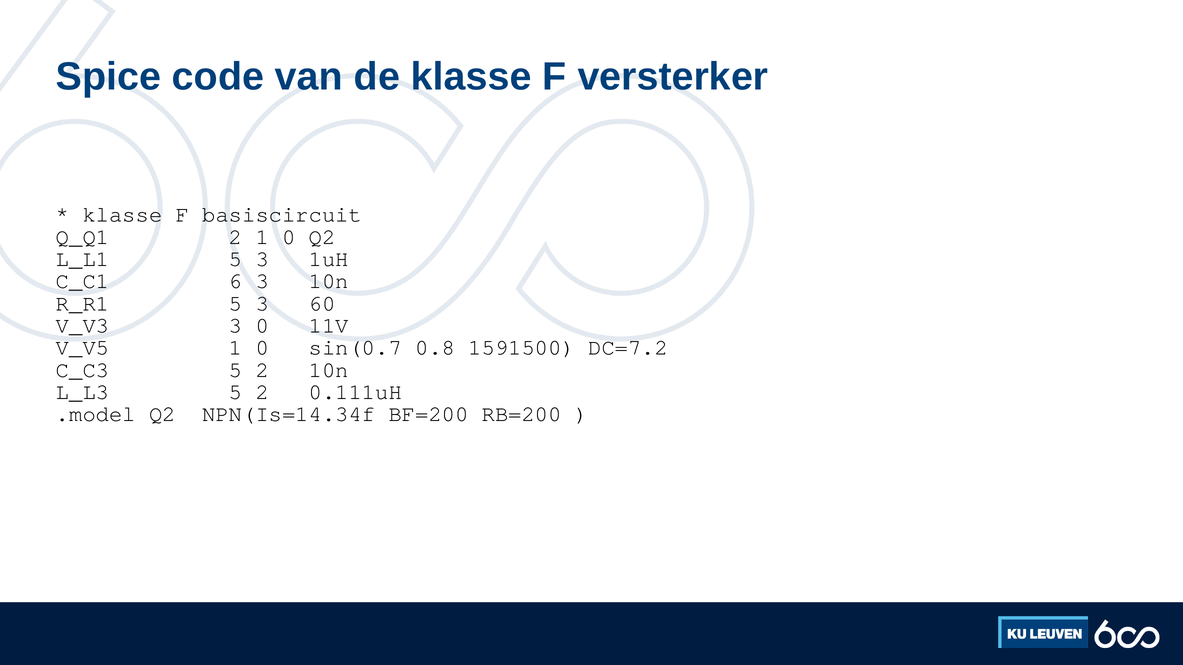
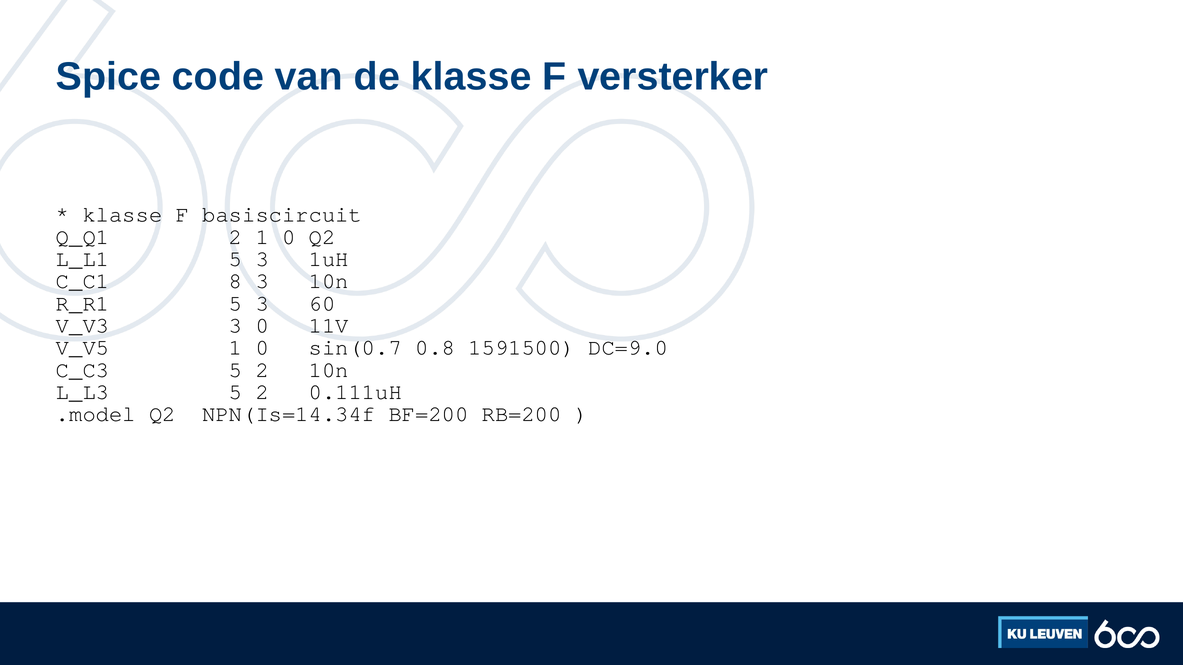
6: 6 -> 8 (236, 281)
DC=7.2: DC=7.2 -> DC=9.0 (628, 348)
